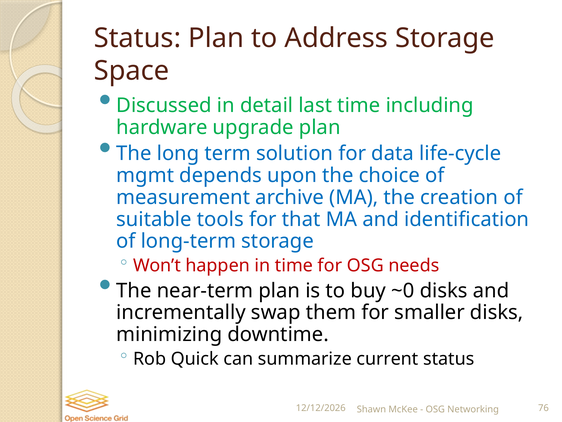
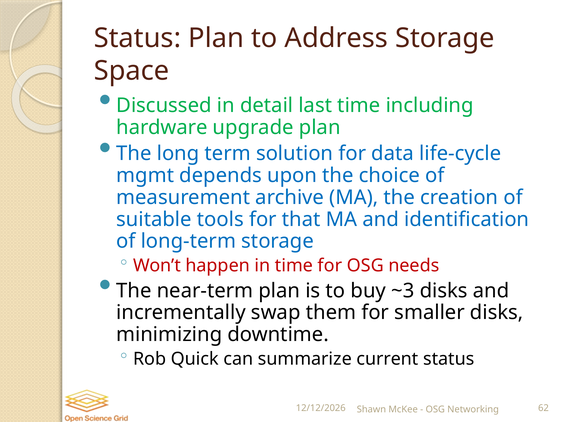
~0: ~0 -> ~3 (403, 290)
76: 76 -> 62 (543, 408)
